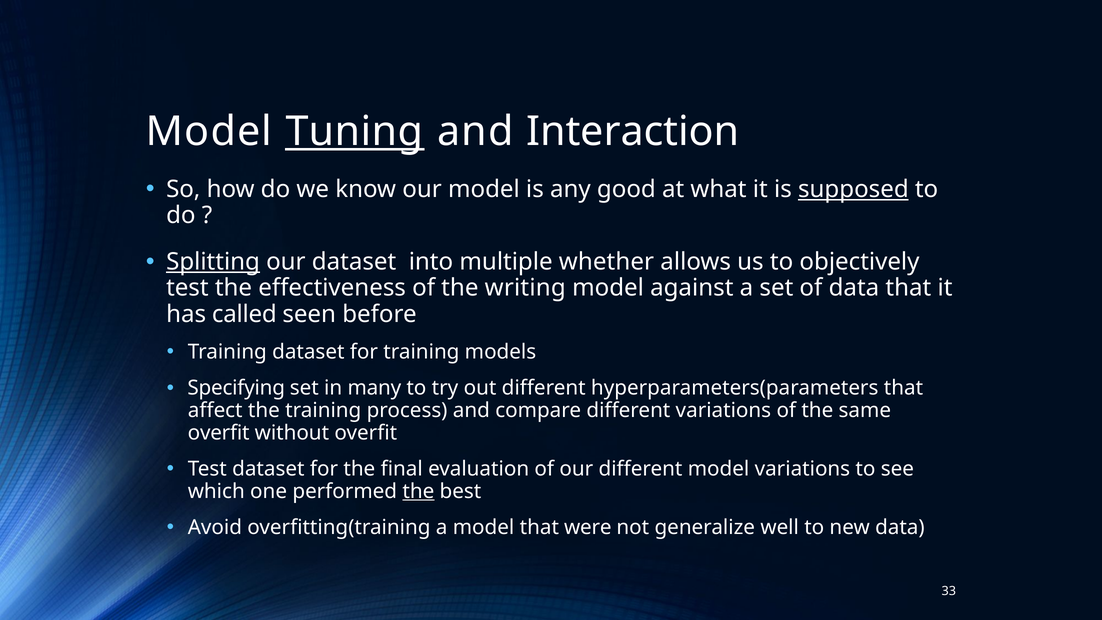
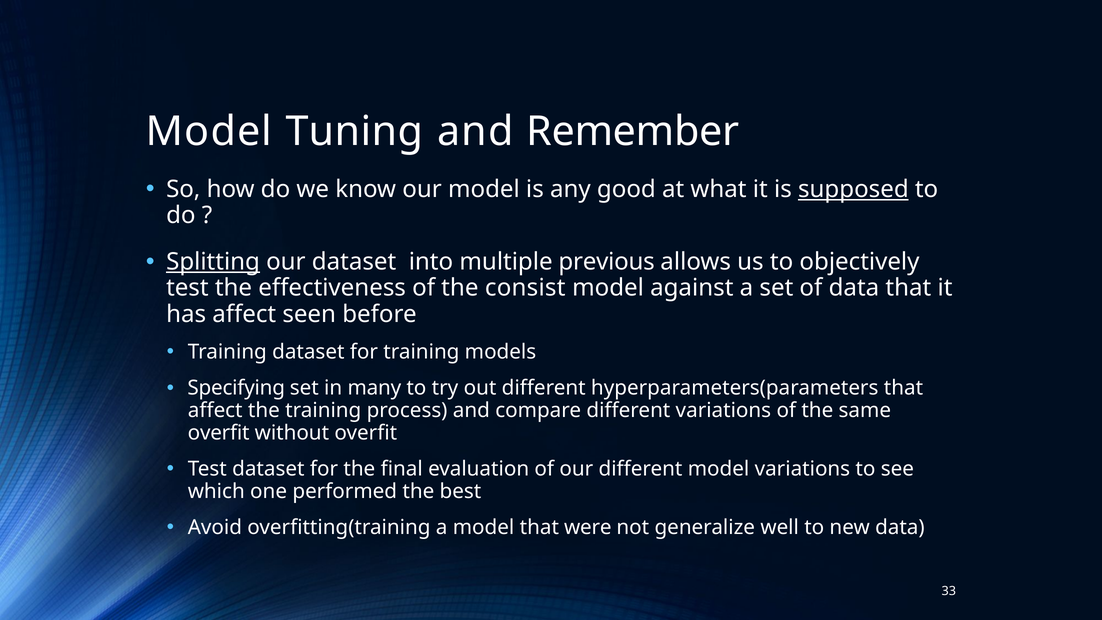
Tuning underline: present -> none (354, 132)
Interaction: Interaction -> Remember (633, 132)
whether: whether -> previous (607, 262)
writing: writing -> consist (525, 288)
has called: called -> affect (244, 314)
the underline: present -> none (418, 491)
